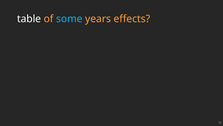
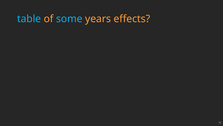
table colour: white -> light blue (29, 19)
